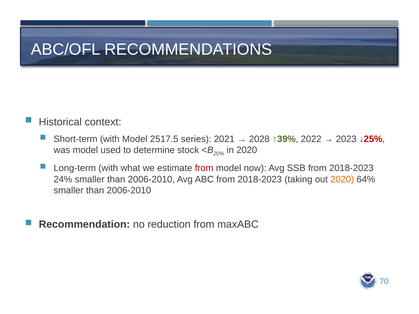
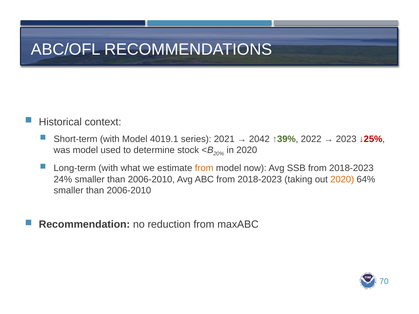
2517.5: 2517.5 -> 4019.1 (164, 139)
2028: 2028 -> 2042 (259, 139)
from colour: red -> orange (204, 168)
